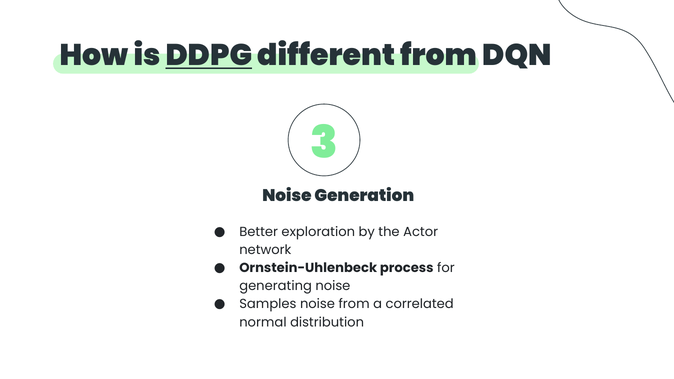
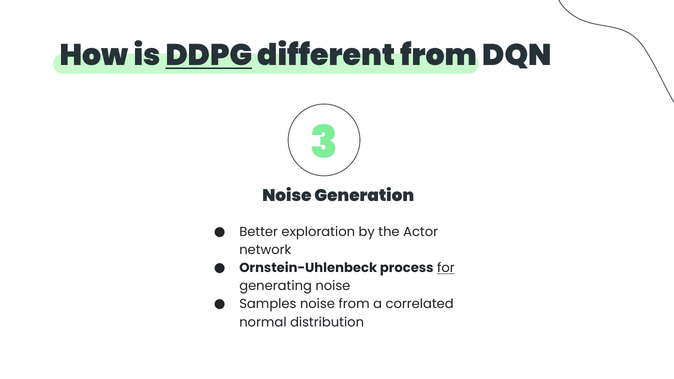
for underline: none -> present (446, 268)
